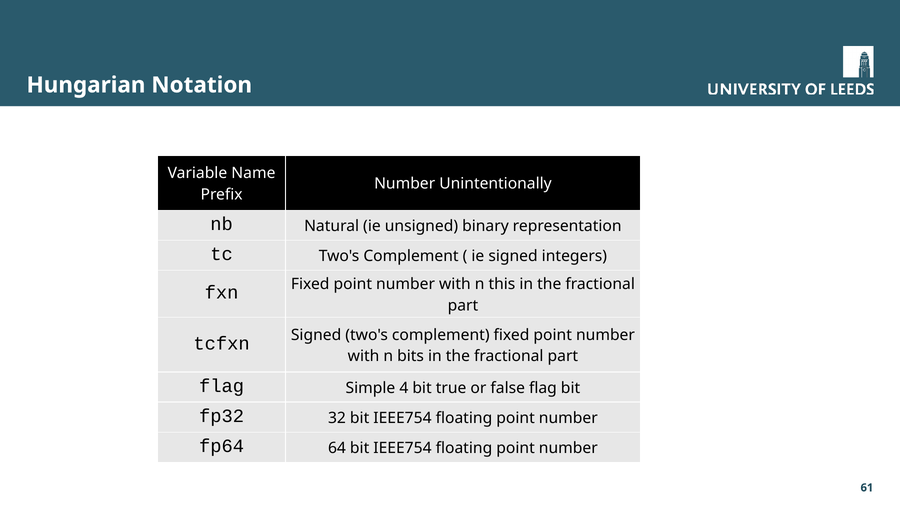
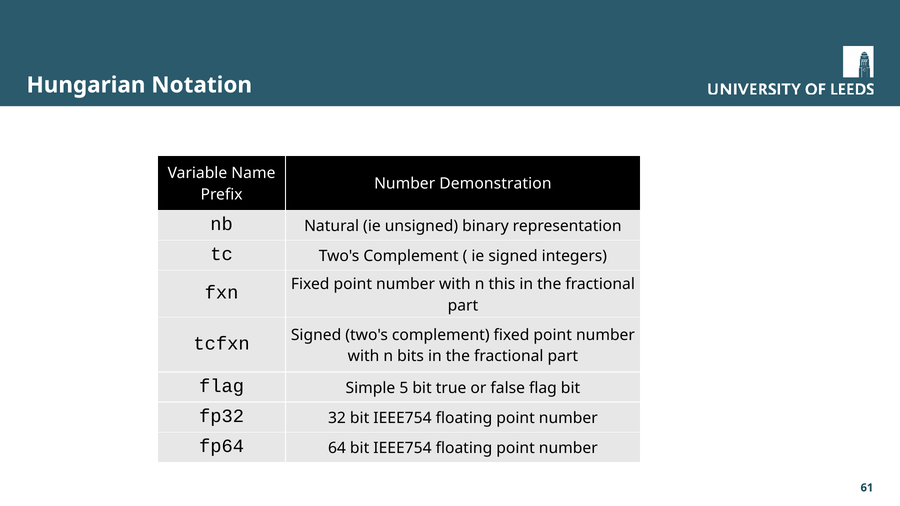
Unintentionally: Unintentionally -> Demonstration (495, 184)
4: 4 -> 5 (404, 388)
